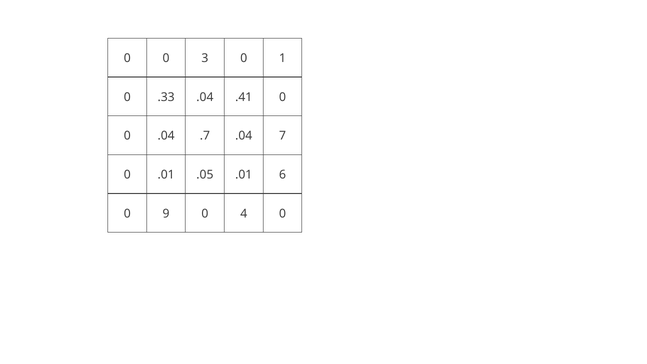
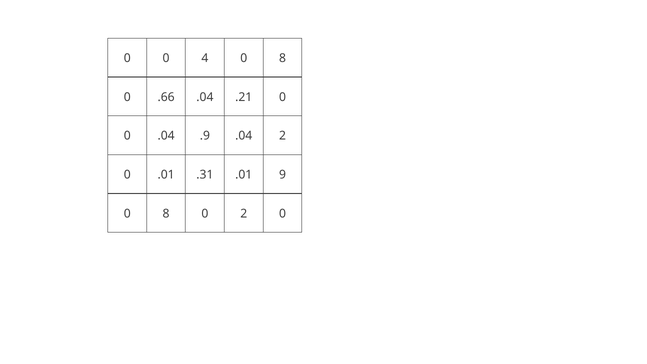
3: 3 -> 4 (205, 58)
1: 1 -> 8 (283, 58)
.33: .33 -> .66 (166, 97)
.41: .41 -> .21 (244, 97)
.7: .7 -> .9 (205, 136)
.04 7: 7 -> 2 (283, 136)
.05: .05 -> .31 (205, 175)
6: 6 -> 9 (283, 175)
9: 9 -> 8 (166, 214)
0 4: 4 -> 2 (244, 214)
